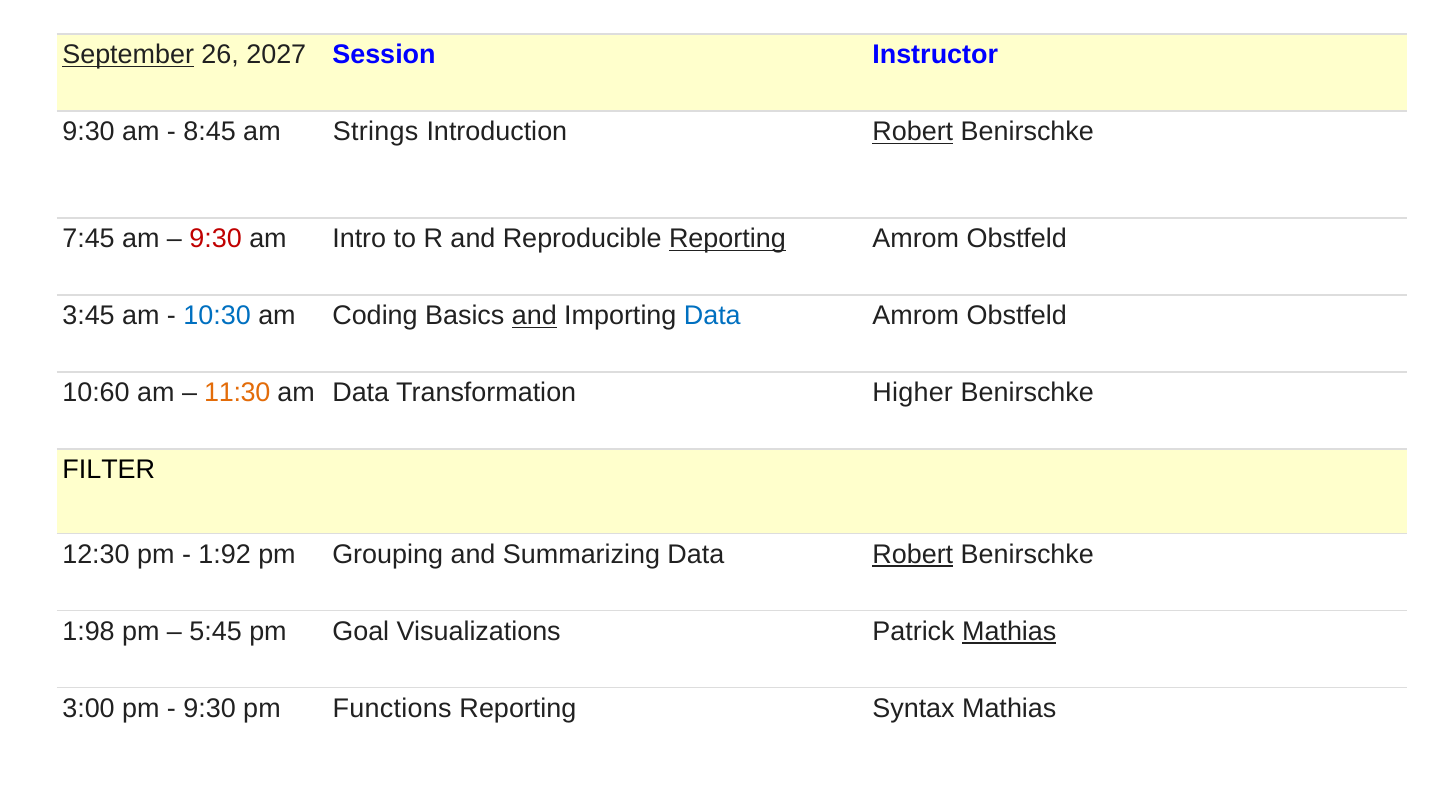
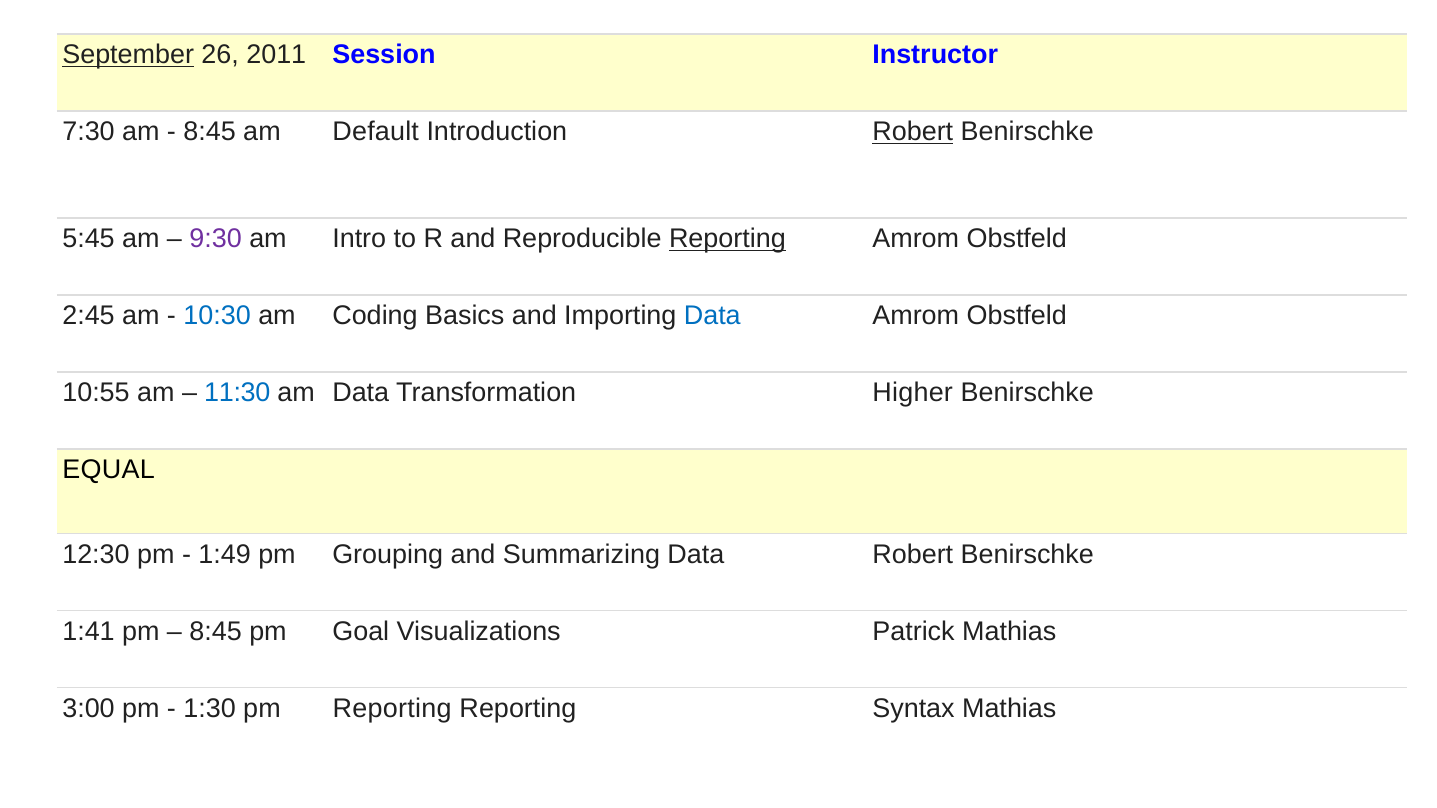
2027: 2027 -> 2011 (276, 55)
9:30: 9:30 -> 7:30 (89, 132)
Strings: Strings -> Default (376, 132)
7:45: 7:45 -> 5:45 (89, 239)
9:30 colour: red -> purple (216, 239)
3:45: 3:45 -> 2:45 (89, 316)
and underline: present -> none (534, 316)
10:60: 10:60 -> 10:55 (96, 393)
11:30 colour: orange -> blue (237, 393)
FILTER: FILTER -> EQUAL (109, 470)
1:92: 1:92 -> 1:49 (225, 554)
Robert underline: present -> none (913, 554)
1:98: 1:98 -> 1:41 (89, 631)
5:45: 5:45 -> 8:45 (216, 631)
Mathias underline: present -> none (1009, 631)
9:30: 9:30 -> 1:30 (210, 708)
pm Functions: Functions -> Reporting (392, 708)
